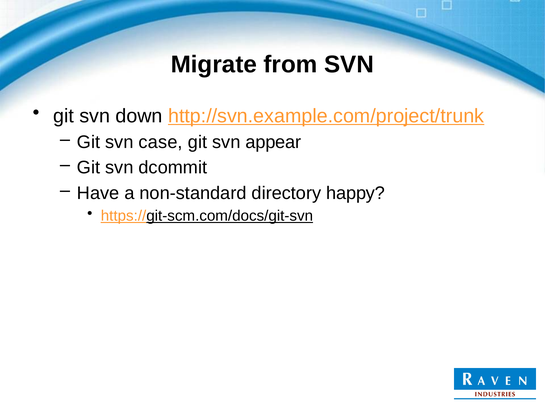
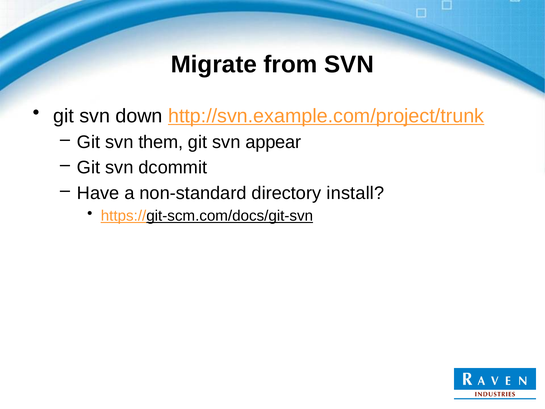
case: case -> them (161, 142)
happy: happy -> install (355, 193)
